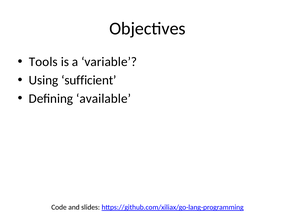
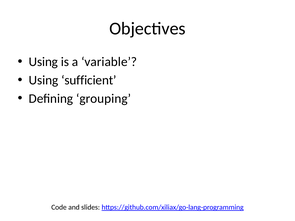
Tools: Tools -> Using (43, 62)
available: available -> grouping (104, 99)
